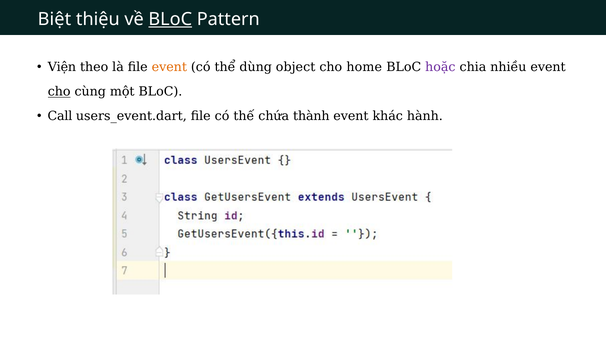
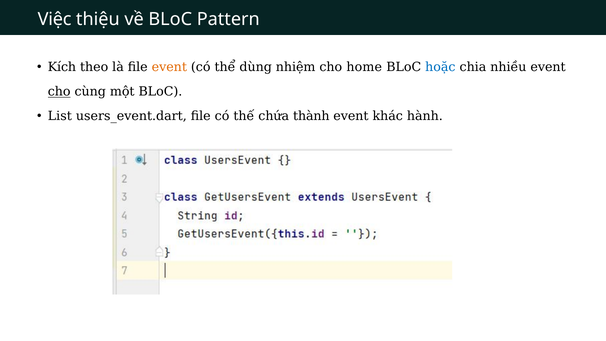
Biệt: Biệt -> Việc (55, 19)
BLoC underline: present -> none (170, 19)
Viện: Viện -> Kích (62, 67)
object: object -> nhiệm (296, 67)
hoặc colour: purple -> blue (440, 67)
Call: Call -> List (60, 116)
